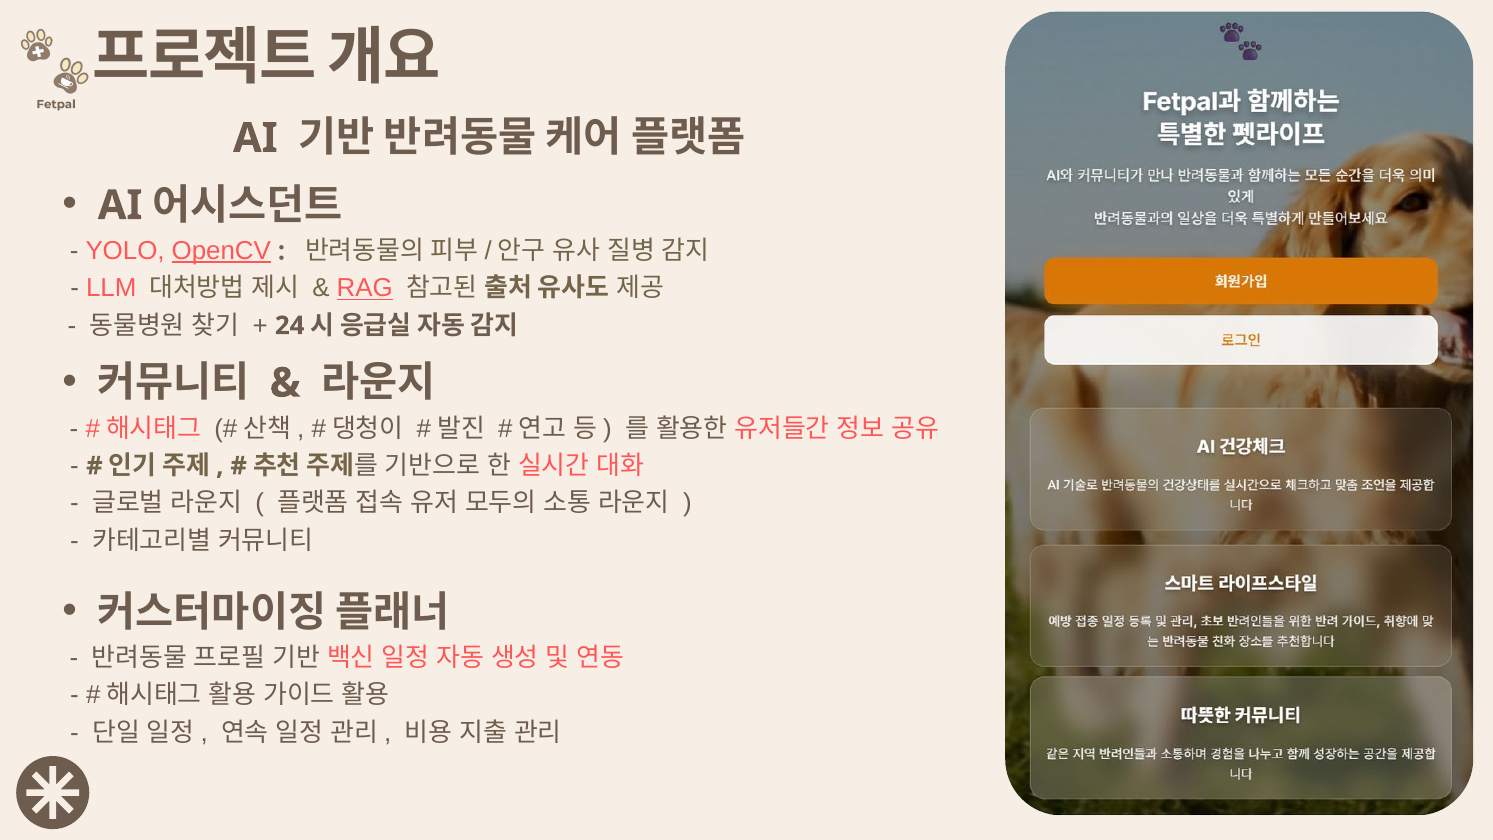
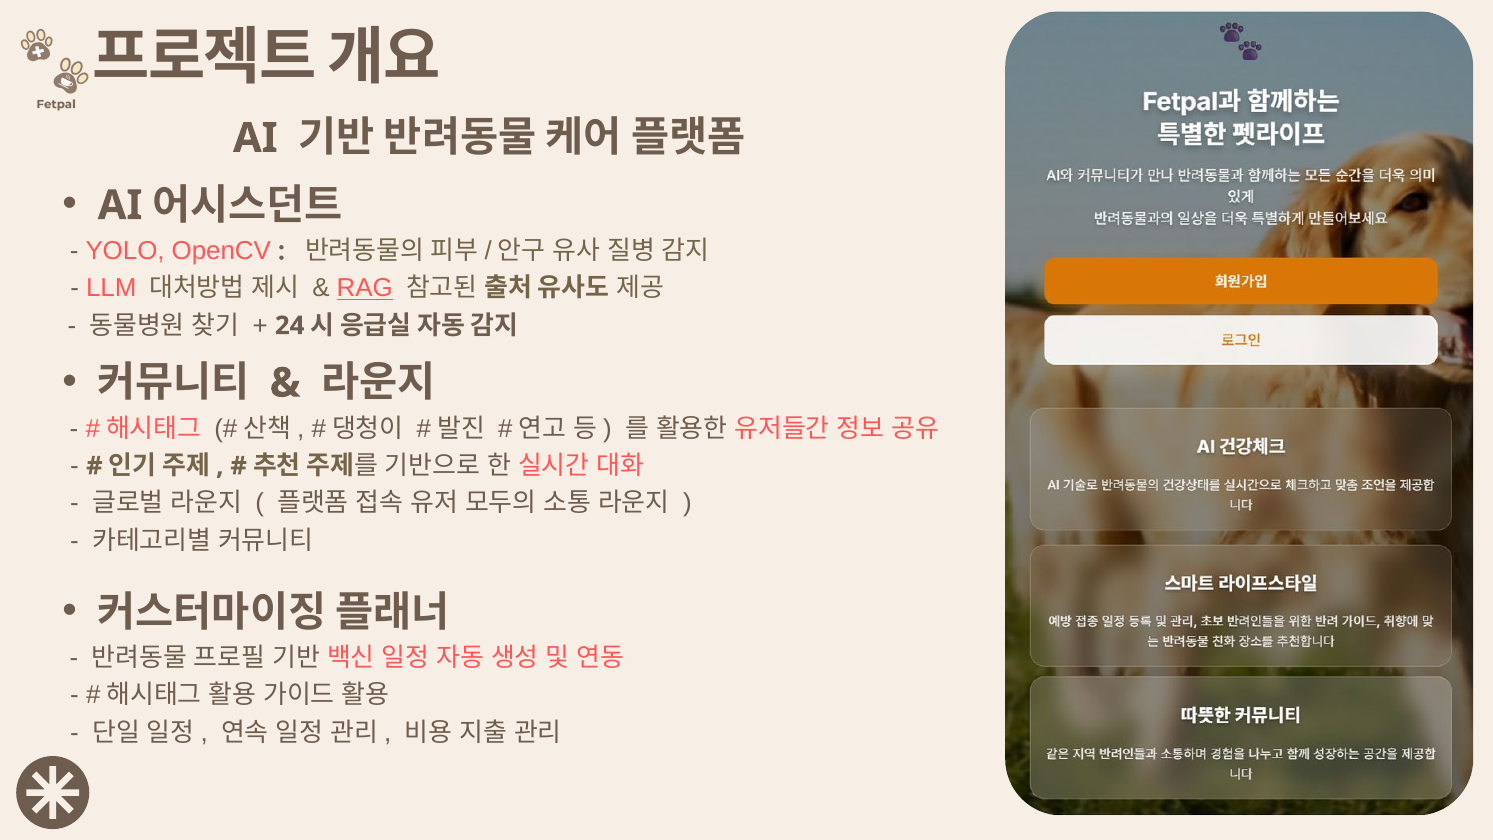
OpenCV underline: present -> none (221, 251)
